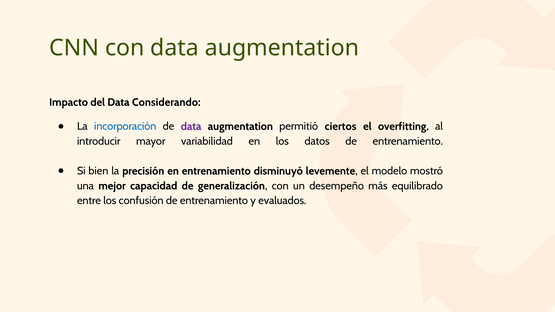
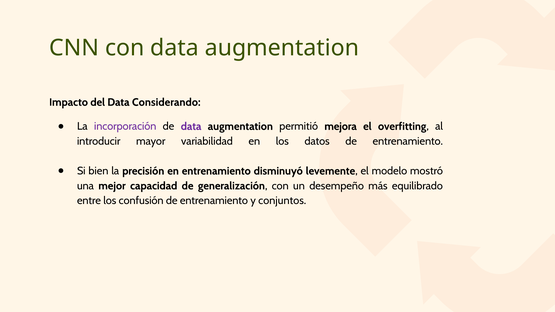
incorporación colour: blue -> purple (125, 126)
ciertos: ciertos -> mejora (341, 126)
evaluados: evaluados -> conjuntos (282, 201)
